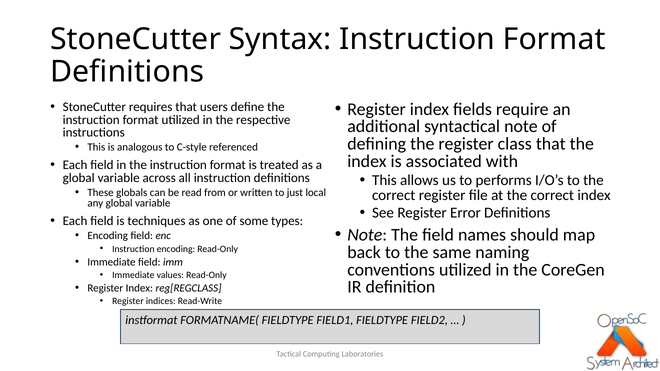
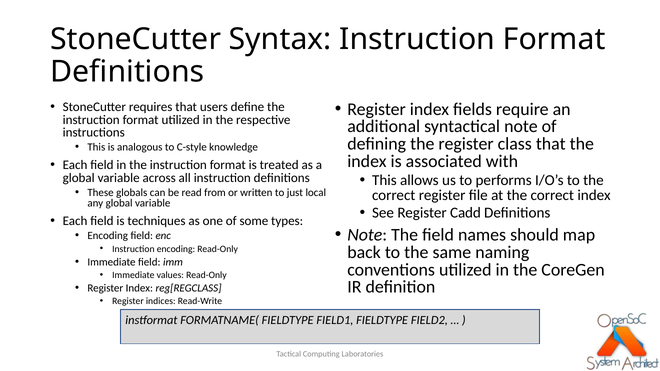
referenced: referenced -> knowledge (234, 147)
Error: Error -> Cadd (465, 213)
